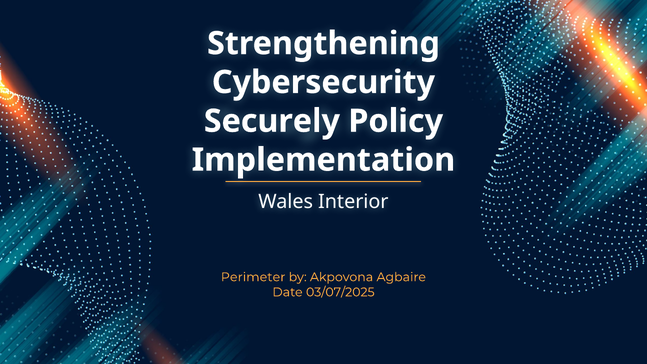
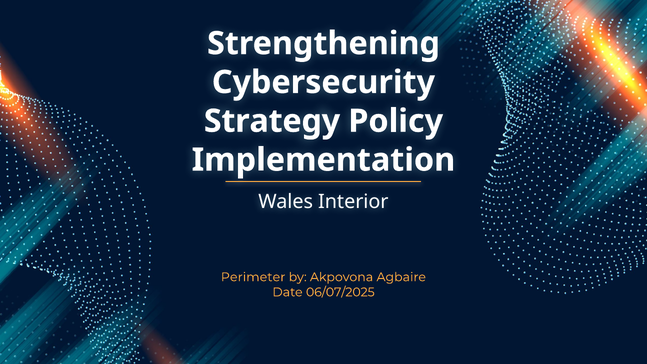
Securely: Securely -> Strategy (272, 121)
03/07/2025: 03/07/2025 -> 06/07/2025 (340, 292)
